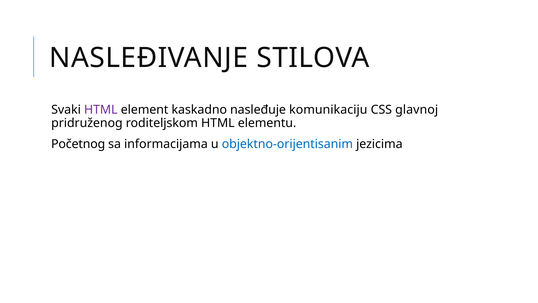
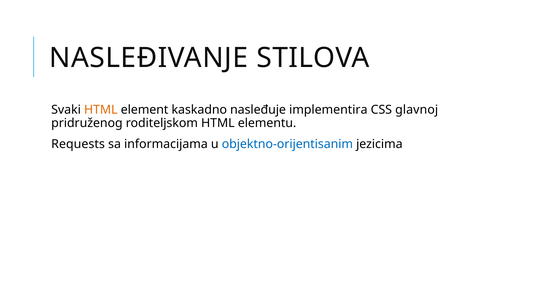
HTML colour: purple -> orange (101, 109)
komunikaciju: komunikaciju -> implementira (328, 109)
Početnog: Početnog -> Requests (78, 144)
